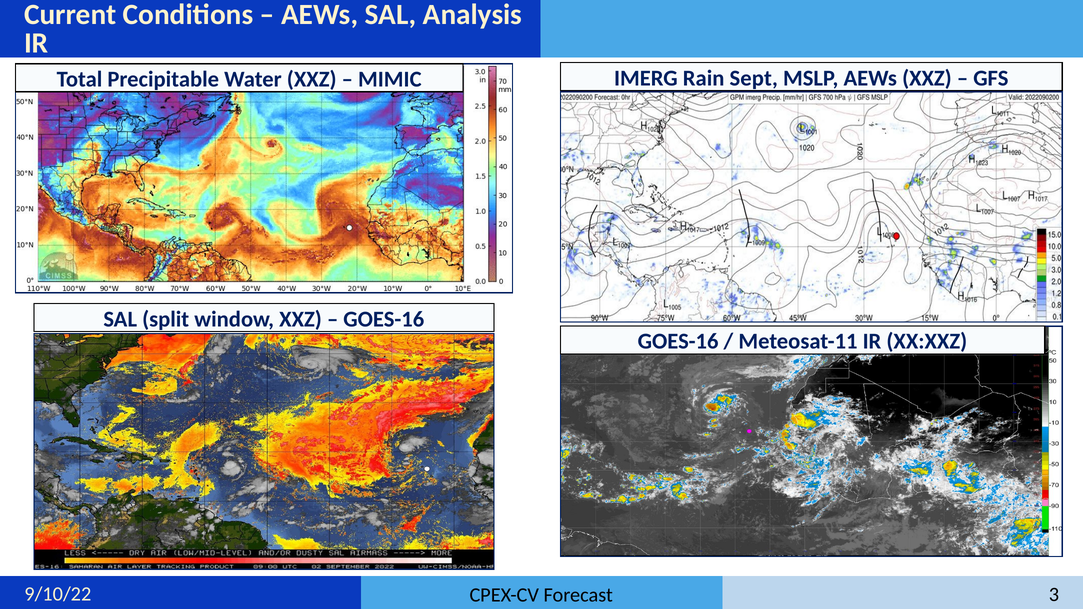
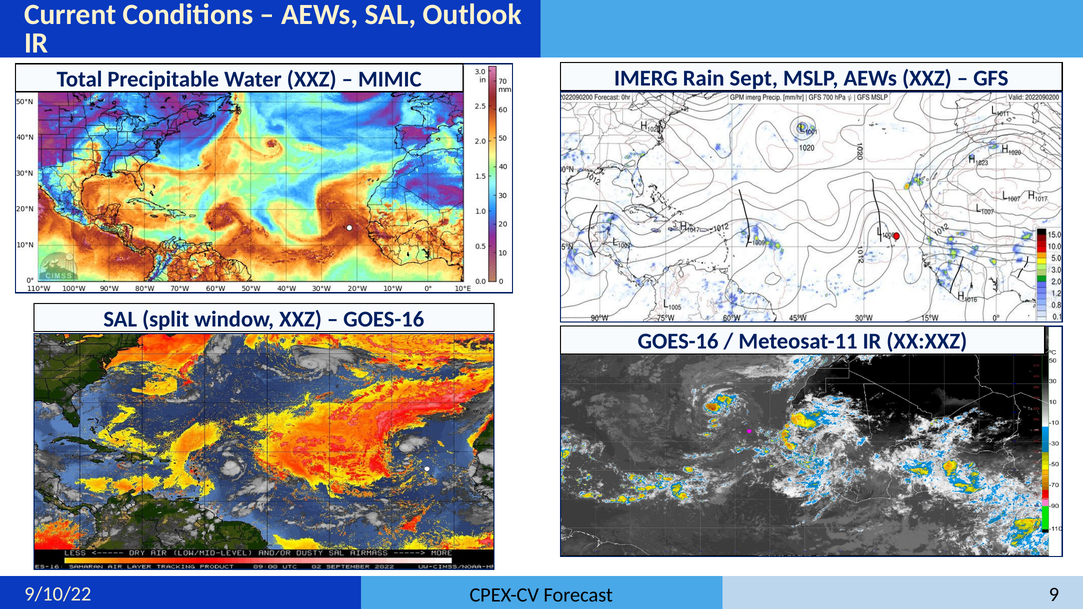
Analysis: Analysis -> Outlook (472, 14)
3: 3 -> 9 (1054, 595)
